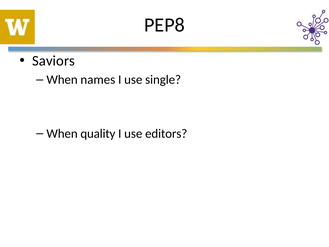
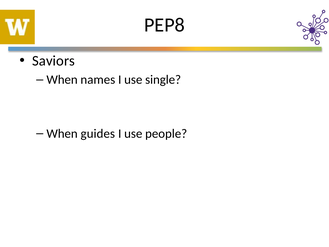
quality: quality -> guides (98, 133)
editors: editors -> people (166, 133)
